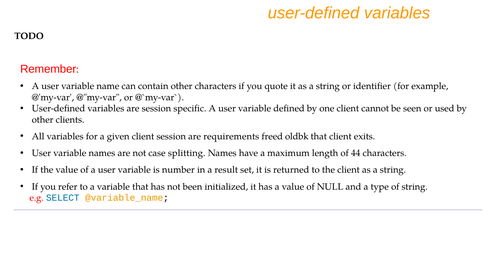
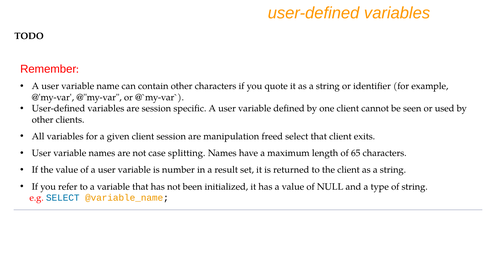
requirements: requirements -> manipulation (231, 136)
freed oldbk: oldbk -> select (297, 136)
44: 44 -> 65 (356, 153)
